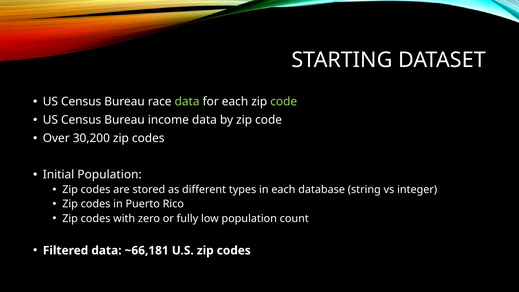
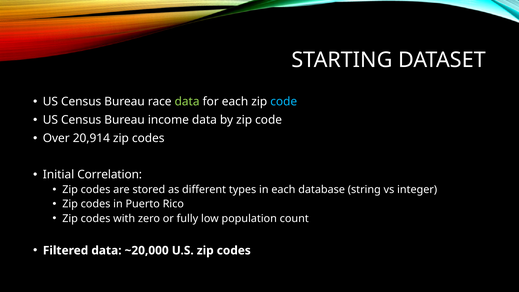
code colour: light green -> light blue (284, 102)
30,200: 30,200 -> 20,914 (91, 138)
Initial Population: Population -> Correlation (110, 175)
~66,181: ~66,181 -> ~20,000 (147, 250)
